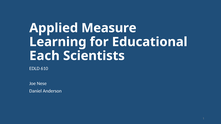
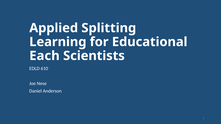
Measure: Measure -> Splitting (109, 28)
